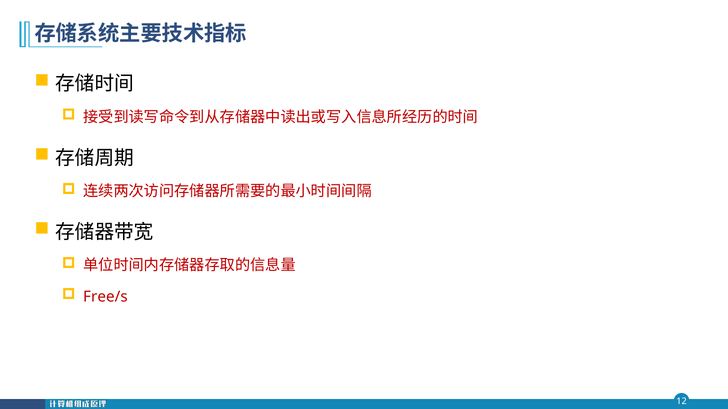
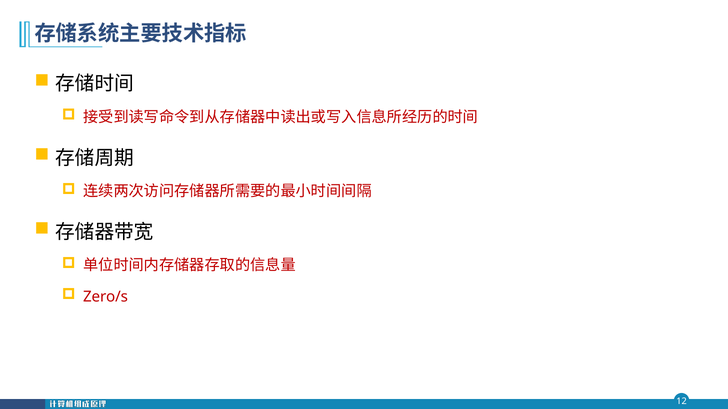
Free/s: Free/s -> Zero/s (105, 297)
